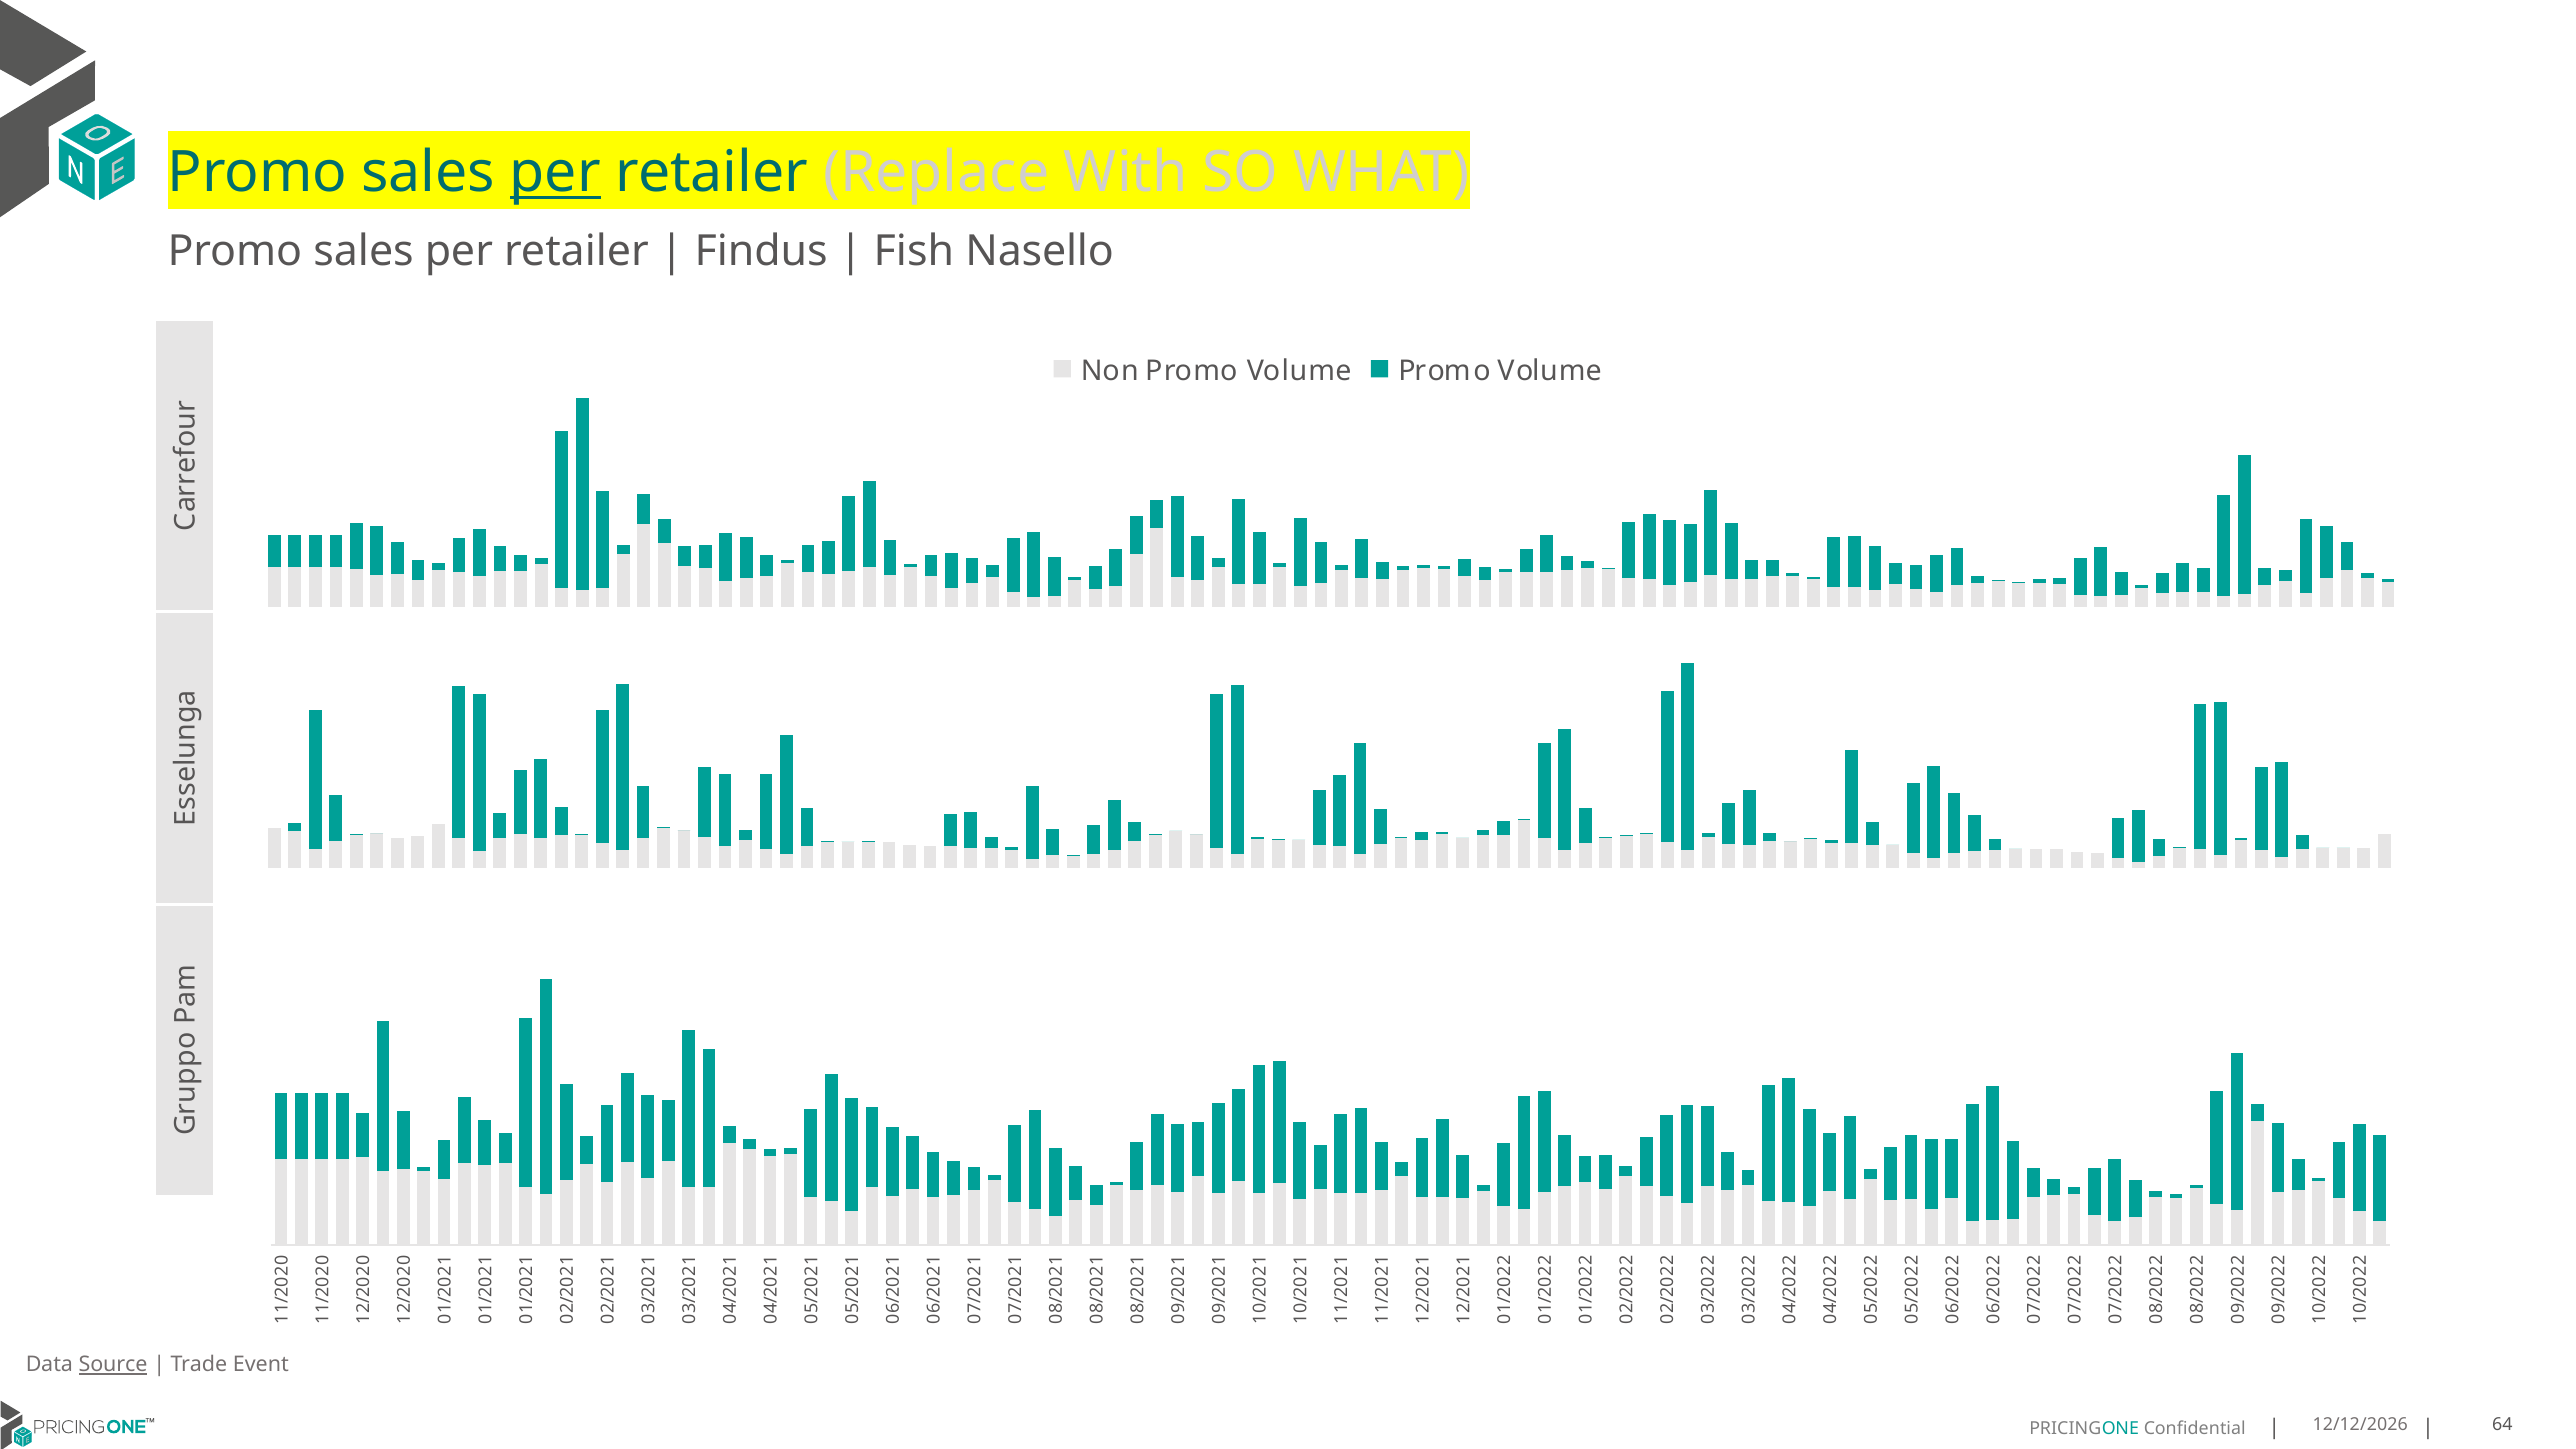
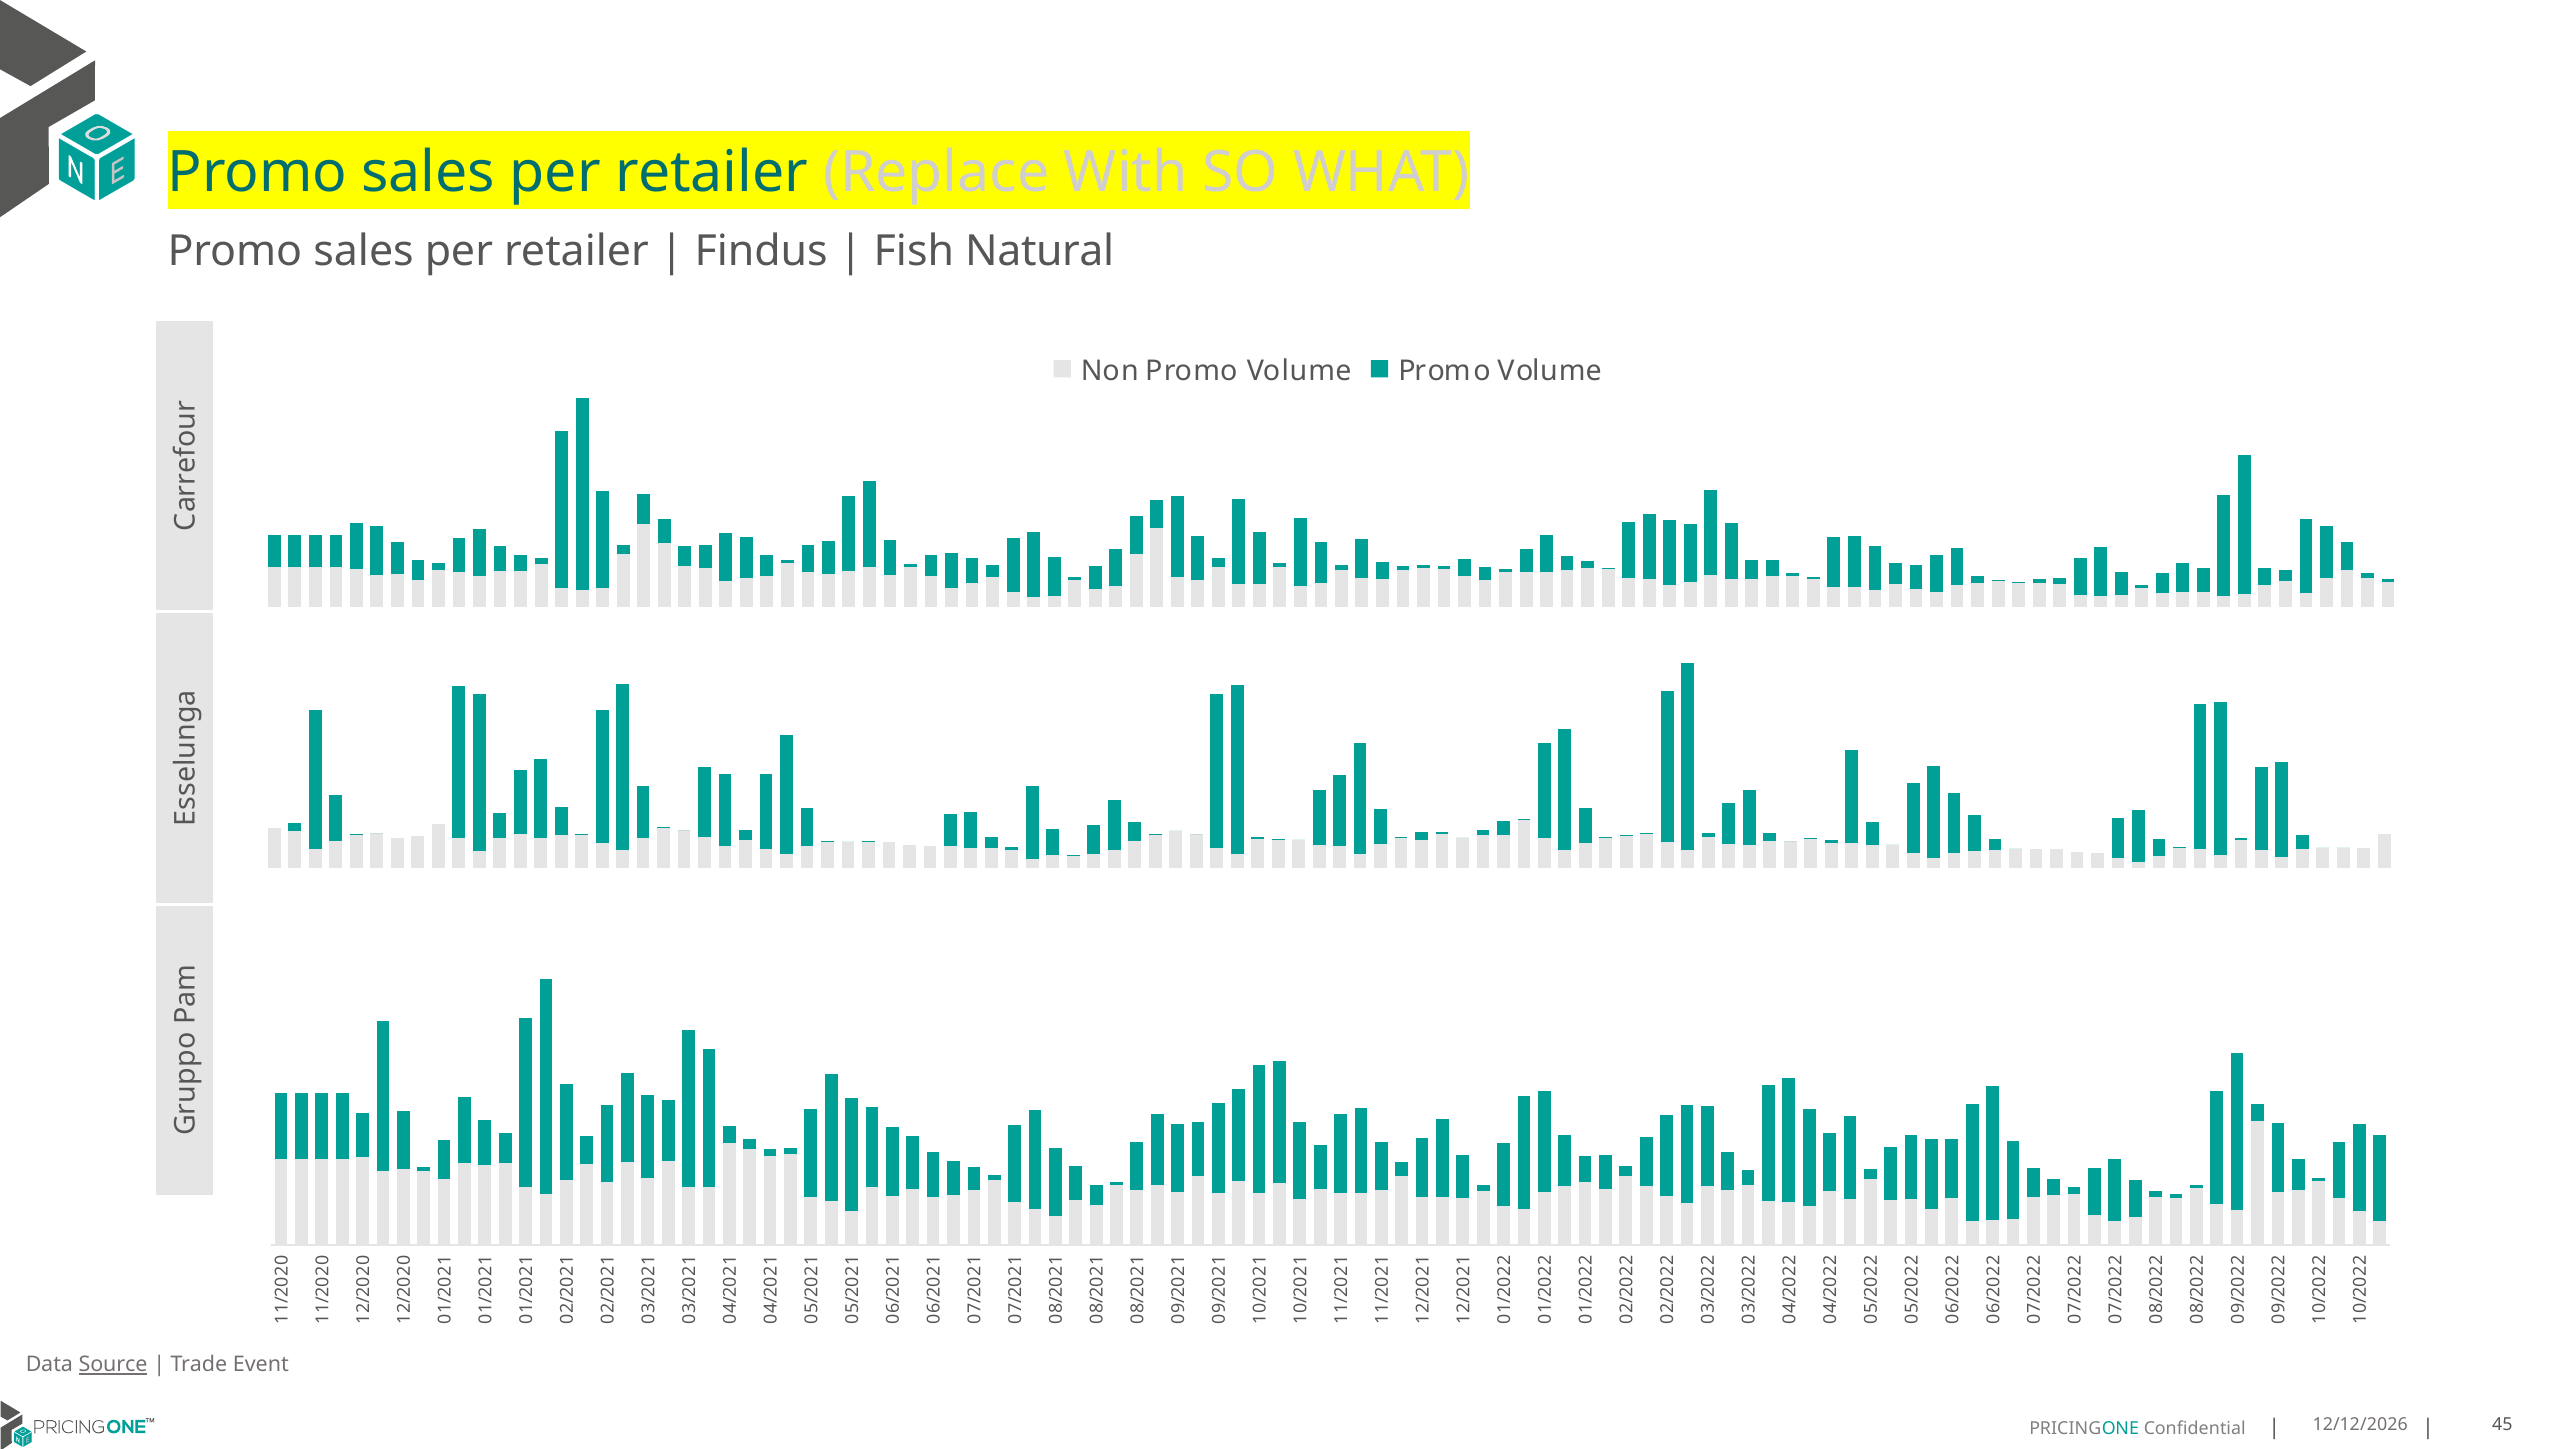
per underline: present -> none (555, 173)
Nasello: Nasello -> Natural (1040, 251)
64: 64 -> 45 (2502, 1425)
